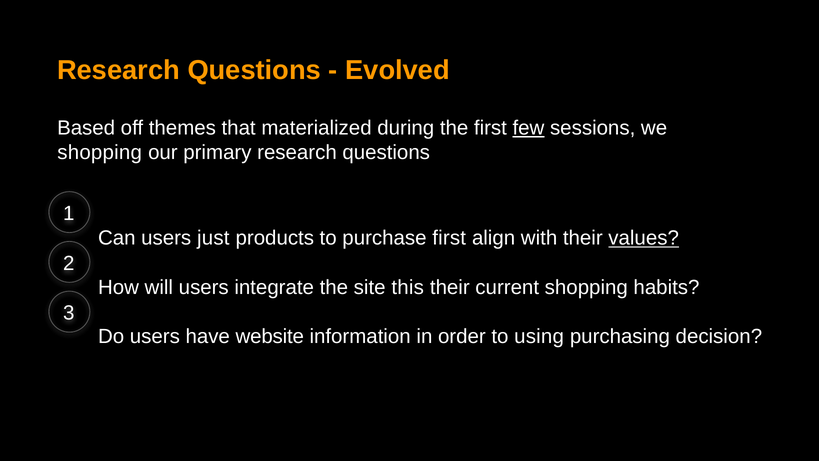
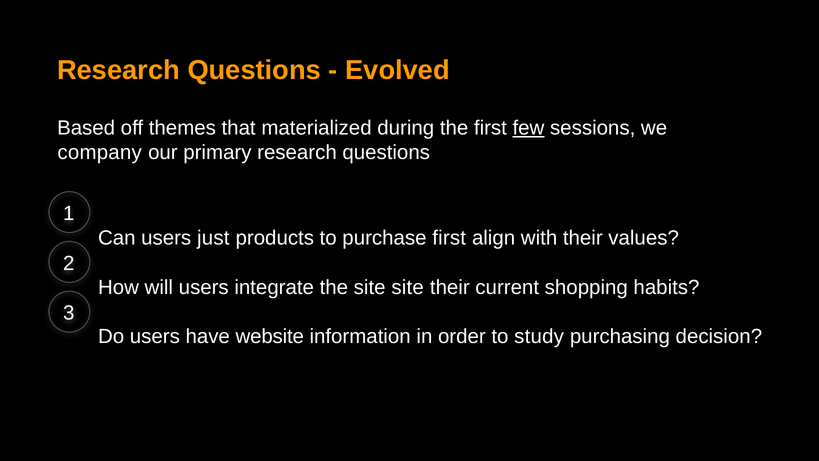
shopping: shopping -> company (100, 152)
values underline: present -> none (644, 238)
site this: this -> site (408, 287)
using: using -> study (539, 336)
